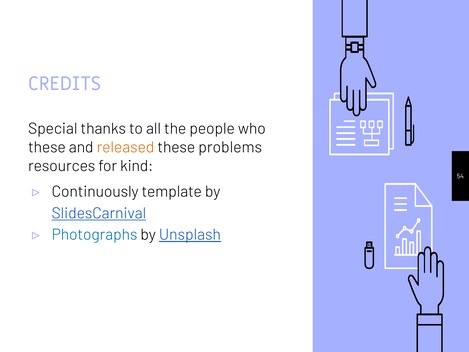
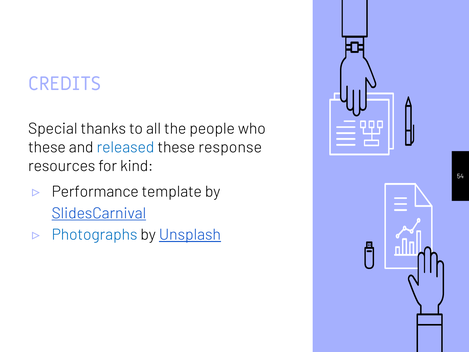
released colour: orange -> blue (125, 147)
problems: problems -> response (230, 147)
Continuously: Continuously -> Performance (95, 192)
